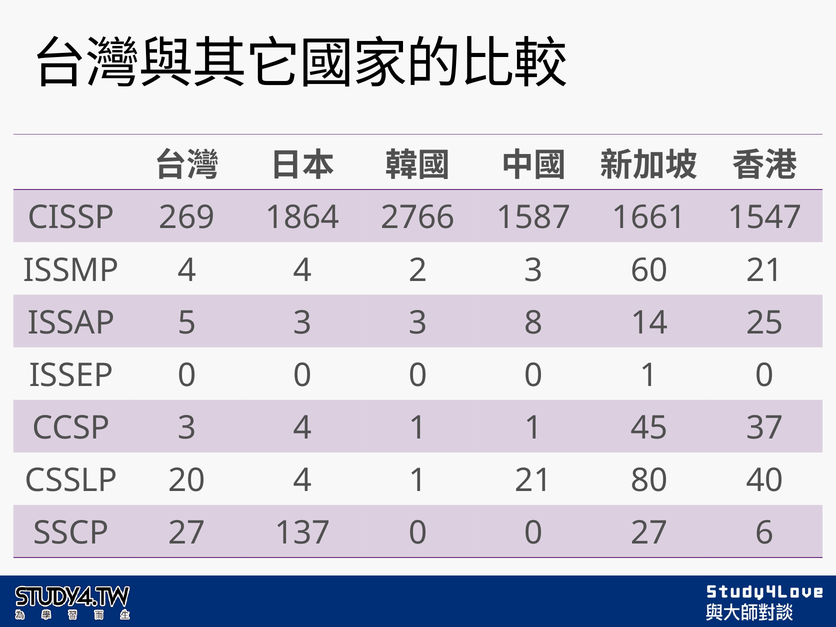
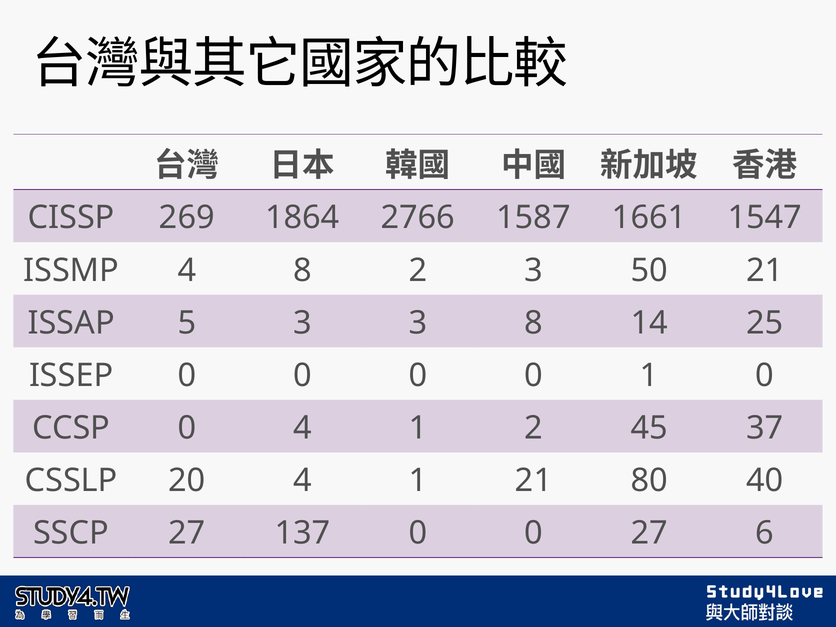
4 4: 4 -> 8 (302, 270)
60: 60 -> 50 (649, 270)
CCSP 3: 3 -> 0 (187, 428)
1 1: 1 -> 2 (534, 428)
